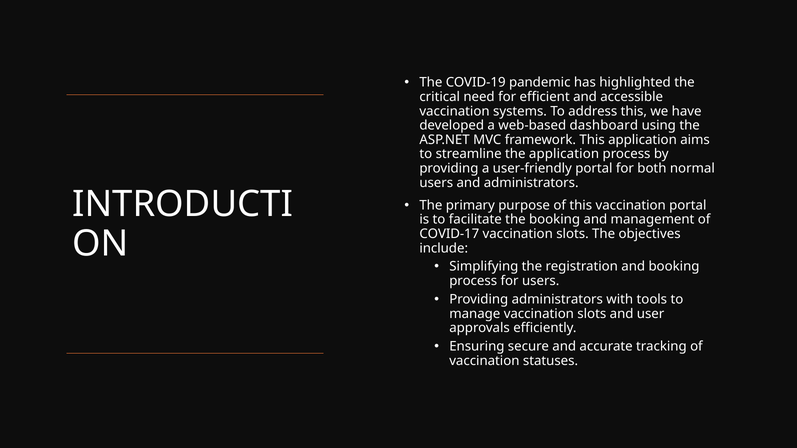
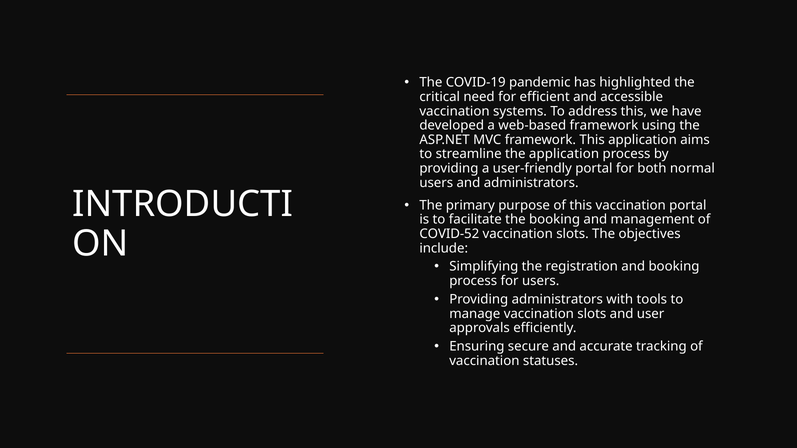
web-based dashboard: dashboard -> framework (604, 126)
COVID-17: COVID-17 -> COVID-52 (449, 234)
